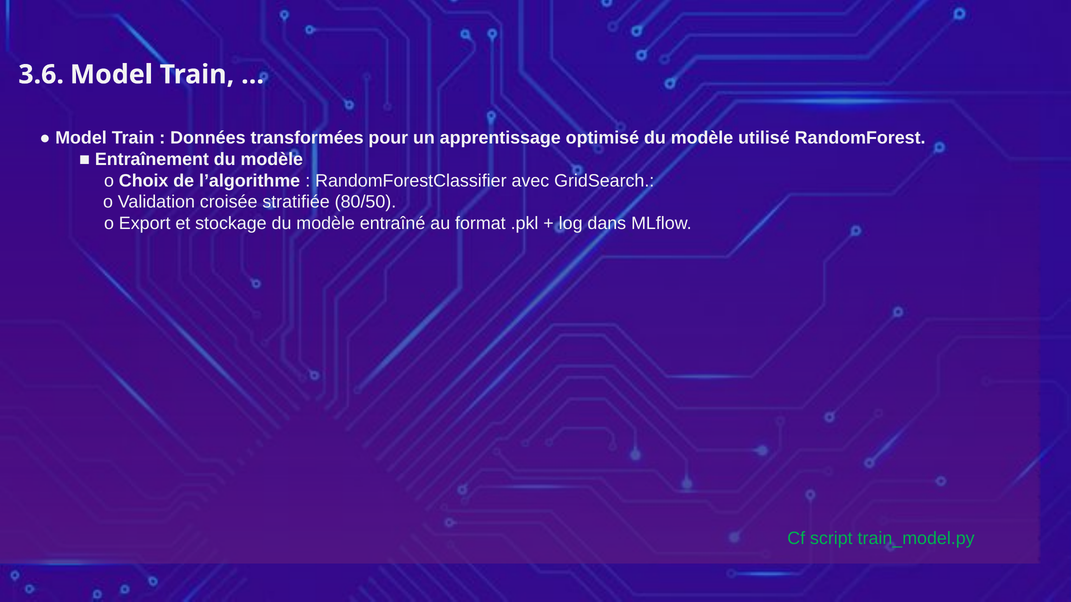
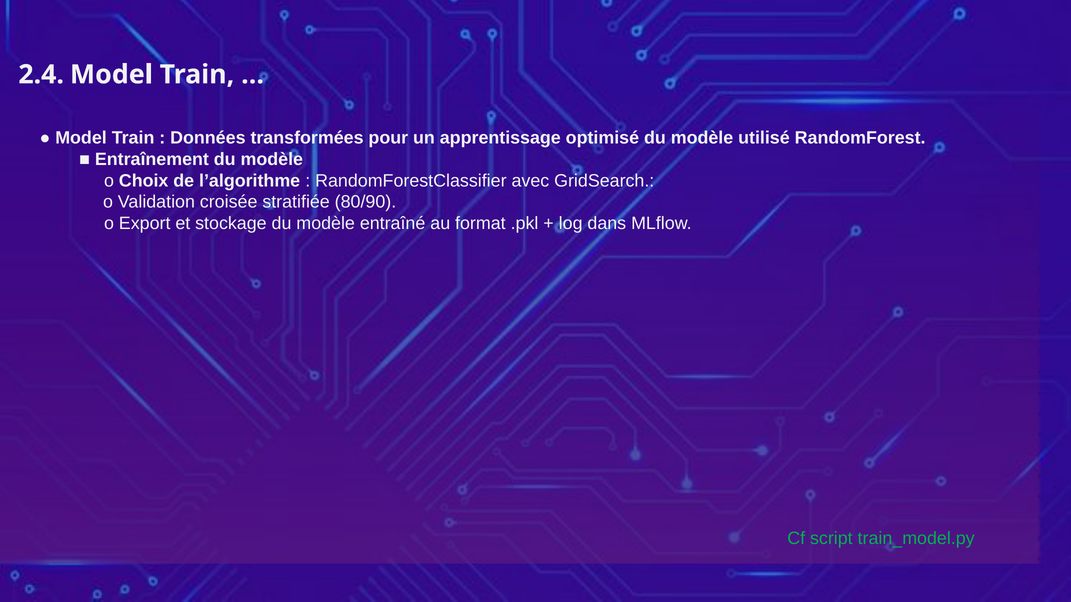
3.6: 3.6 -> 2.4 (41, 75)
80/50: 80/50 -> 80/90 (365, 202)
